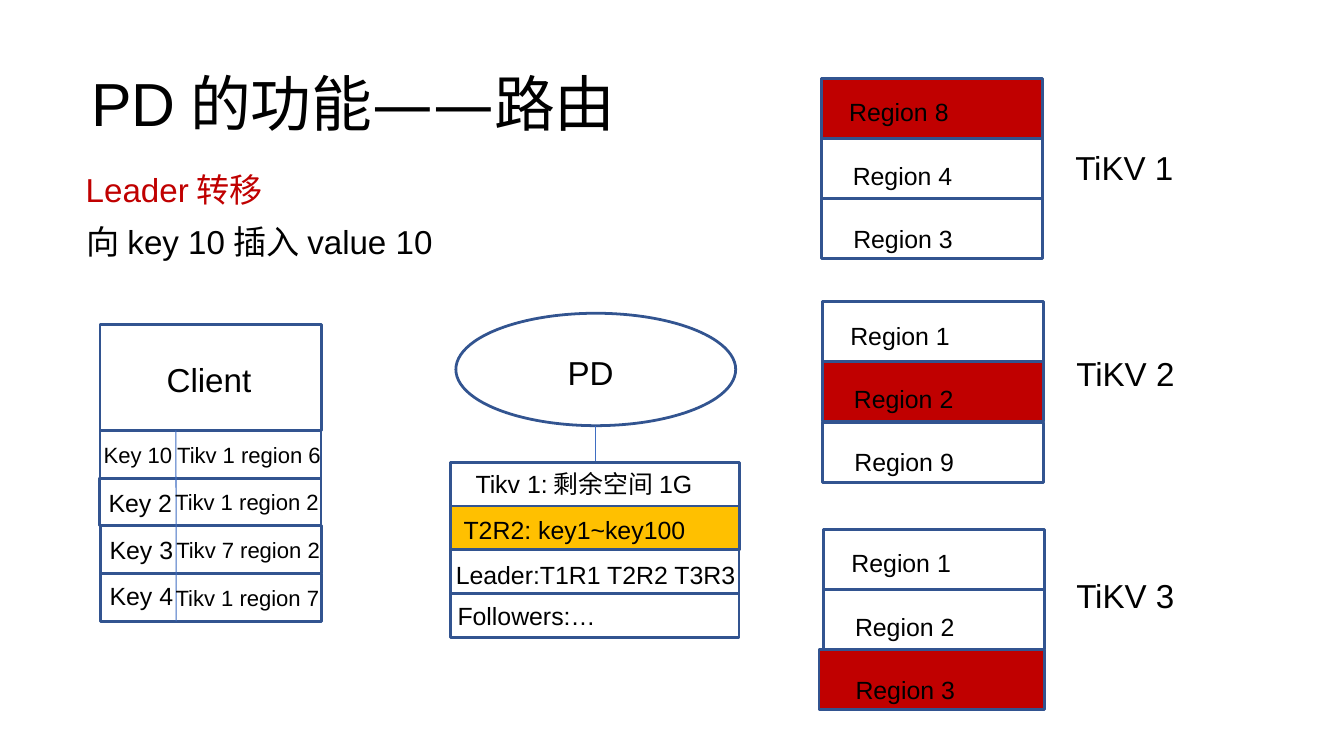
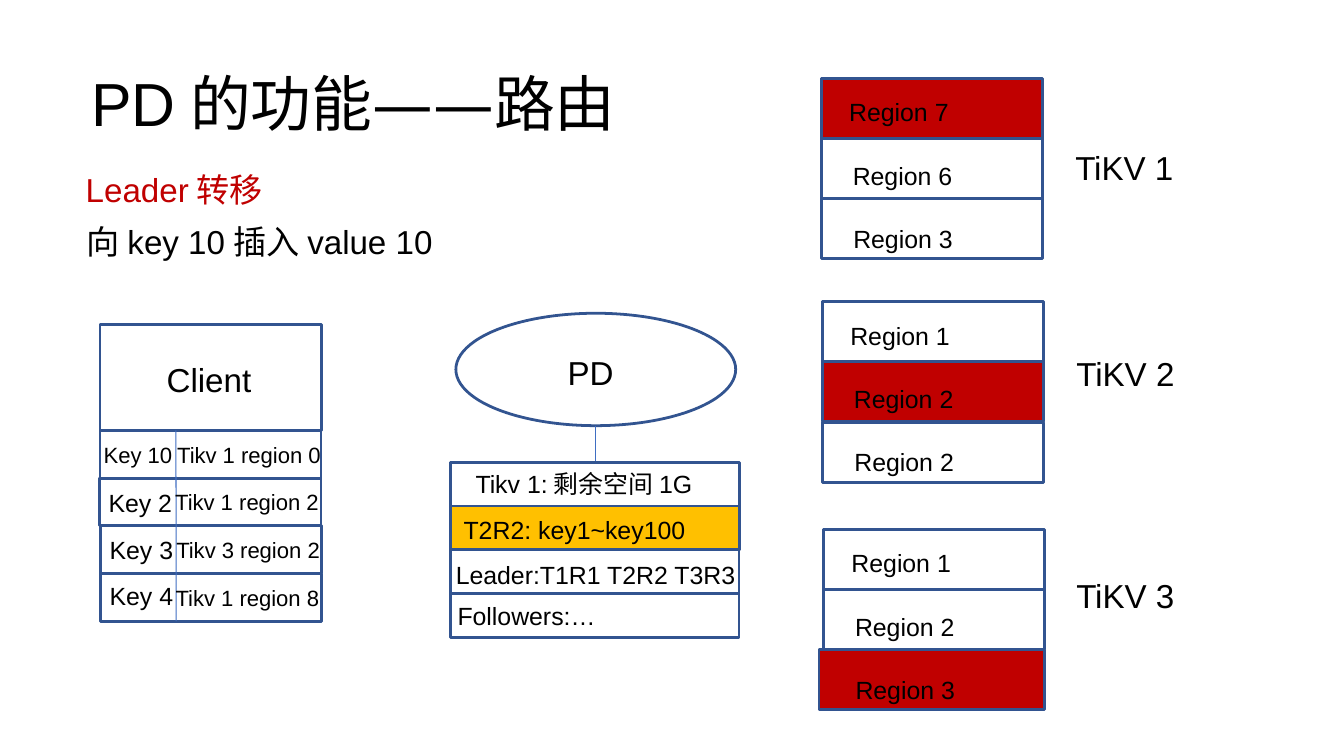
8: 8 -> 7 (942, 114)
Region 4: 4 -> 6 (945, 177)
6: 6 -> 0 (315, 456)
9: 9 -> 2 (947, 463)
7: 7 -> 3 (228, 551)
region 7: 7 -> 8 (313, 599)
